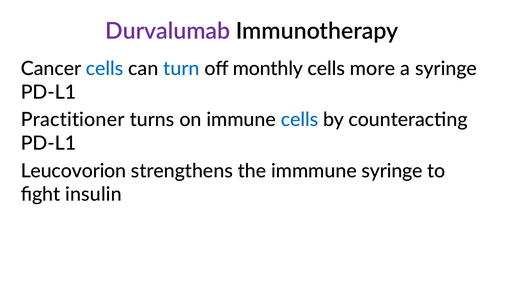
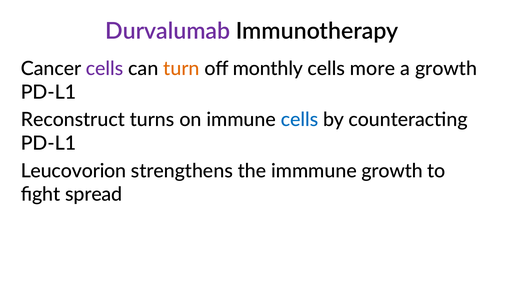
cells colour: blue -> purple (105, 69)
turn colour: blue -> orange (181, 69)
a syringe: syringe -> growth (446, 69)
Practitioner: Practitioner -> Reconstruct (73, 120)
immmune syringe: syringe -> growth (392, 171)
insulin: insulin -> spread (94, 195)
